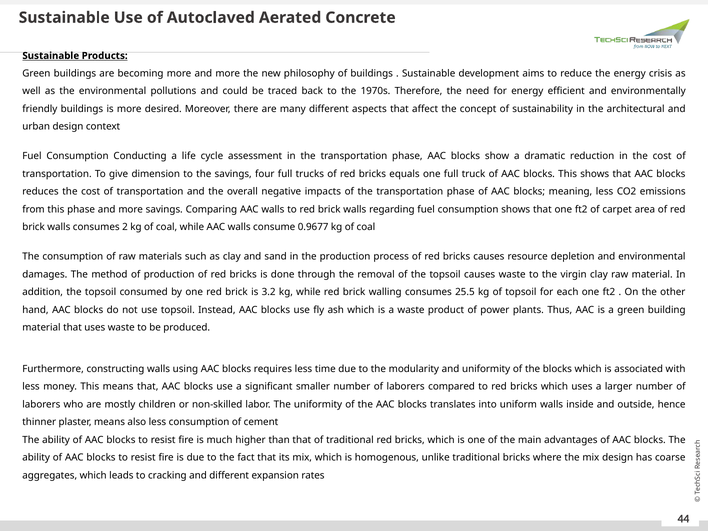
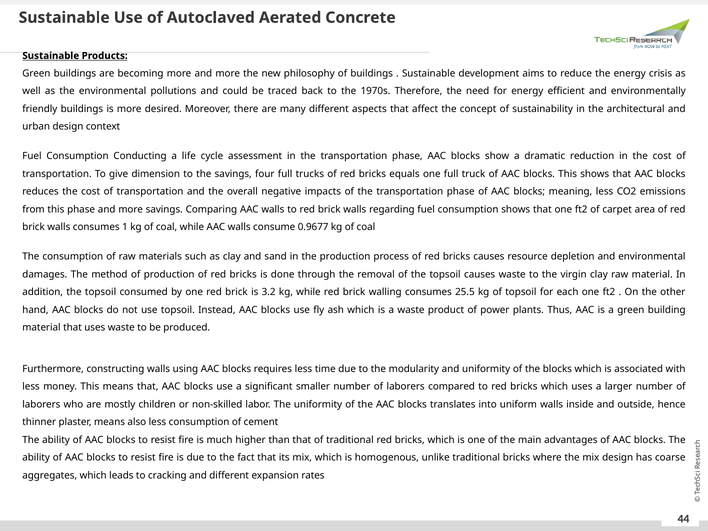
2: 2 -> 1 (125, 227)
